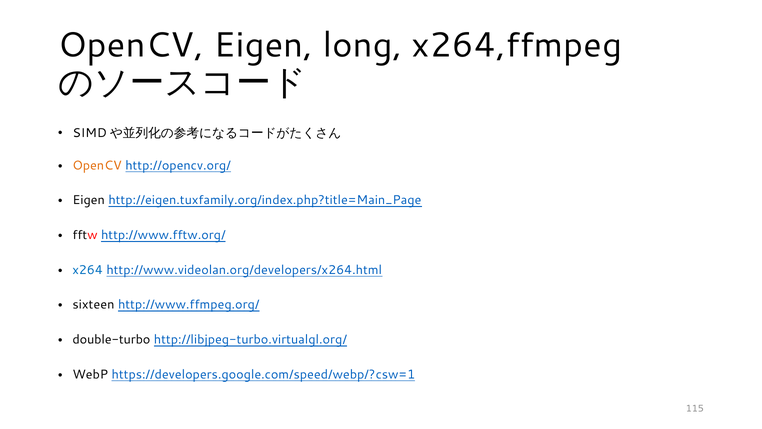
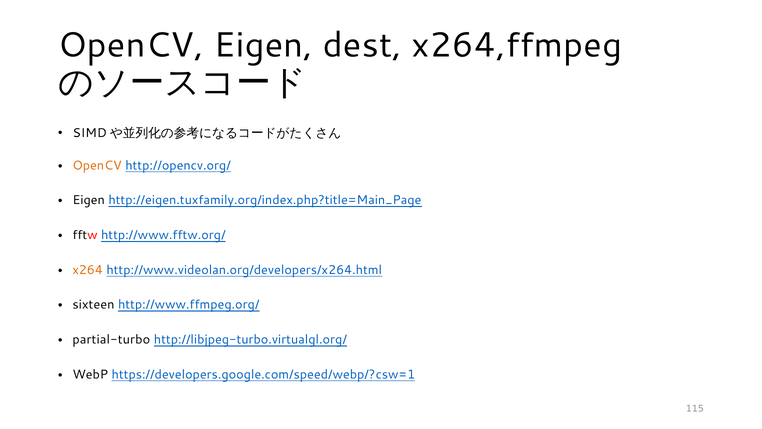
long: long -> dest (362, 45)
x264 colour: blue -> orange (88, 270)
double-turbo: double-turbo -> partial-turbo (111, 339)
